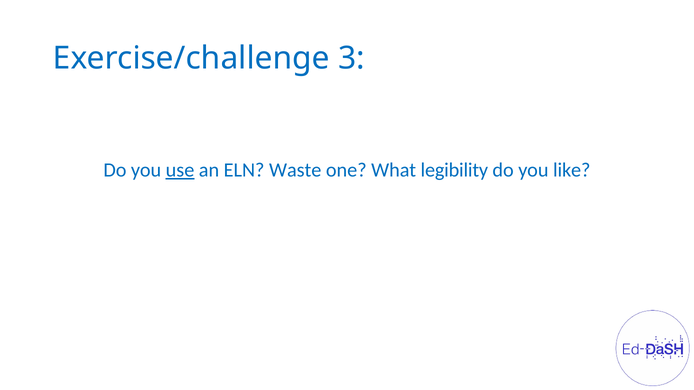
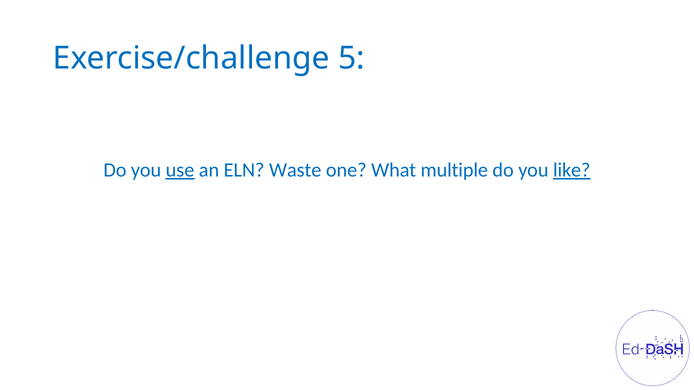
3: 3 -> 5 (351, 58)
legibility: legibility -> multiple (454, 170)
like underline: none -> present (572, 170)
